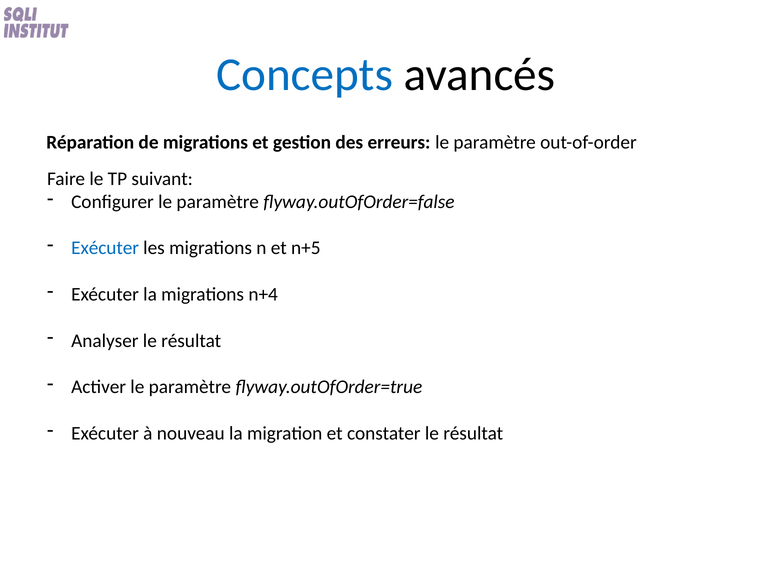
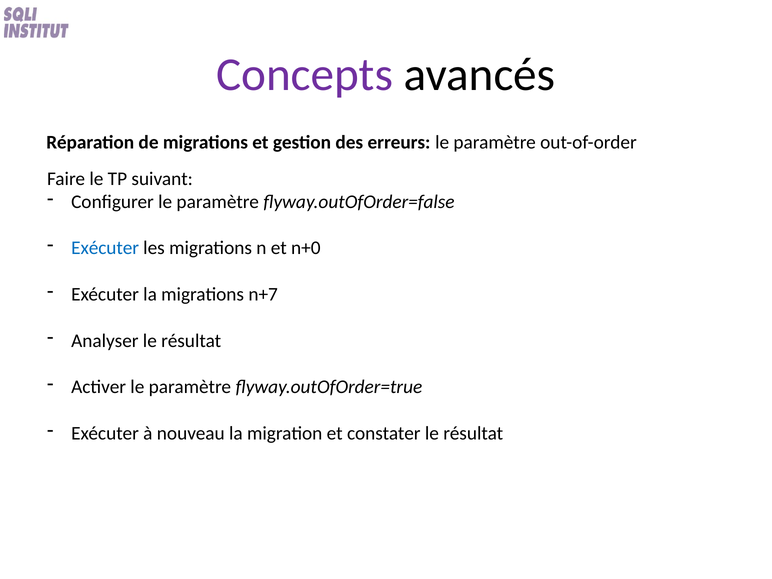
Concepts colour: blue -> purple (305, 75)
n+5: n+5 -> n+0 (306, 248)
n+4: n+4 -> n+7 (263, 294)
